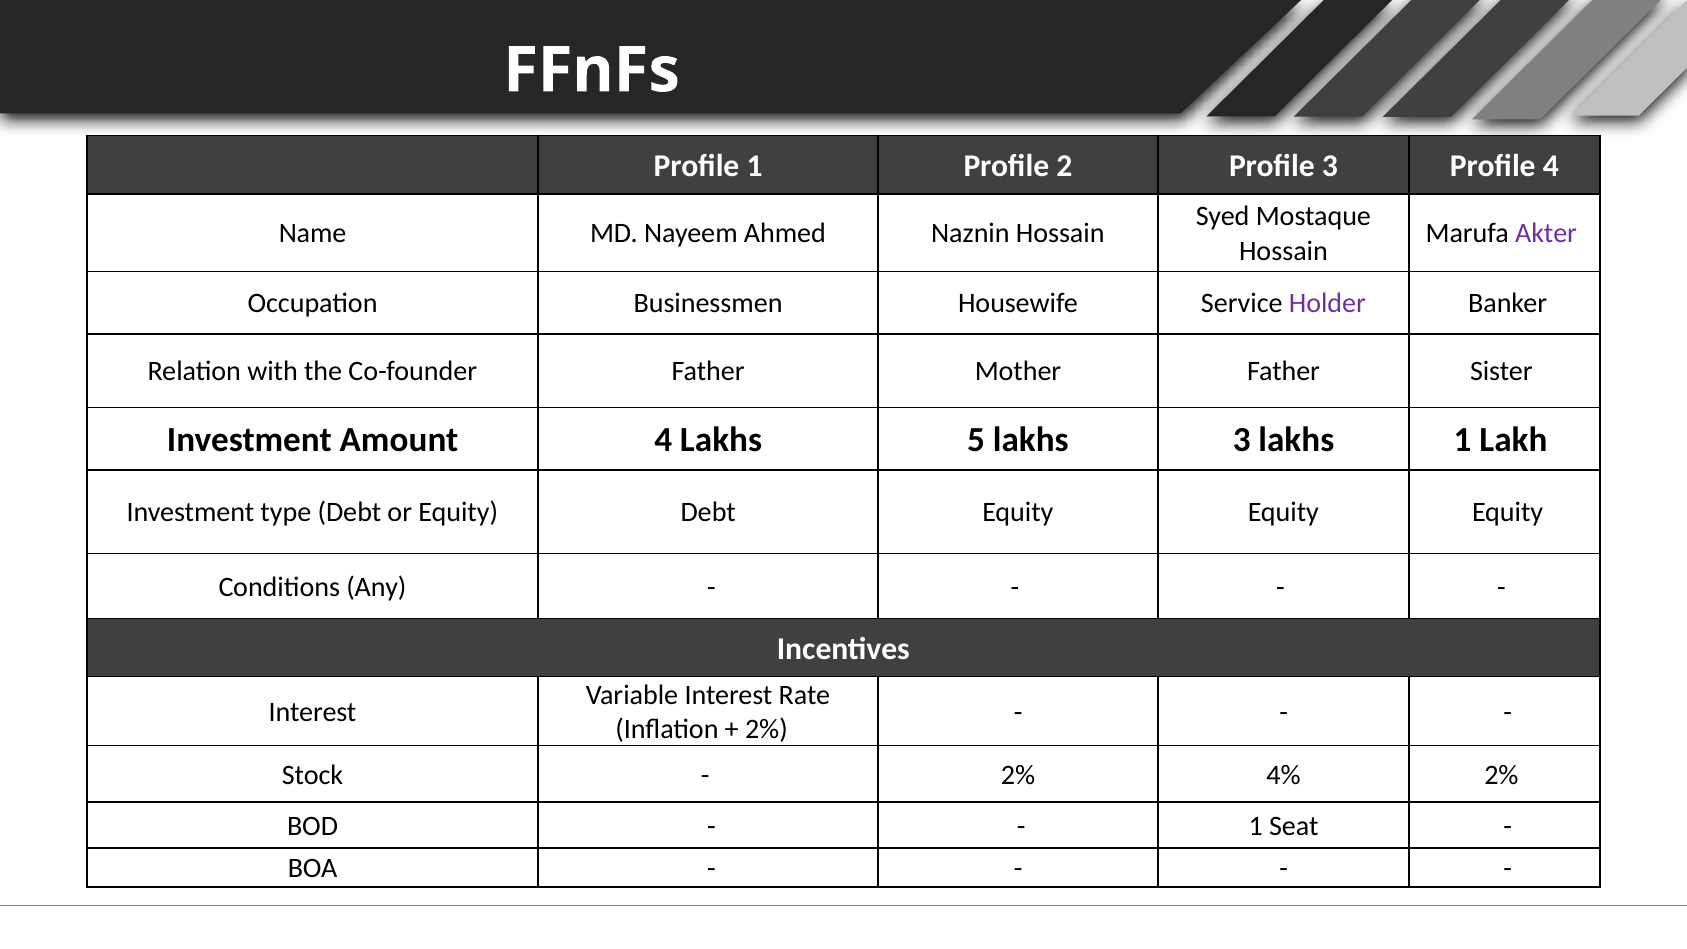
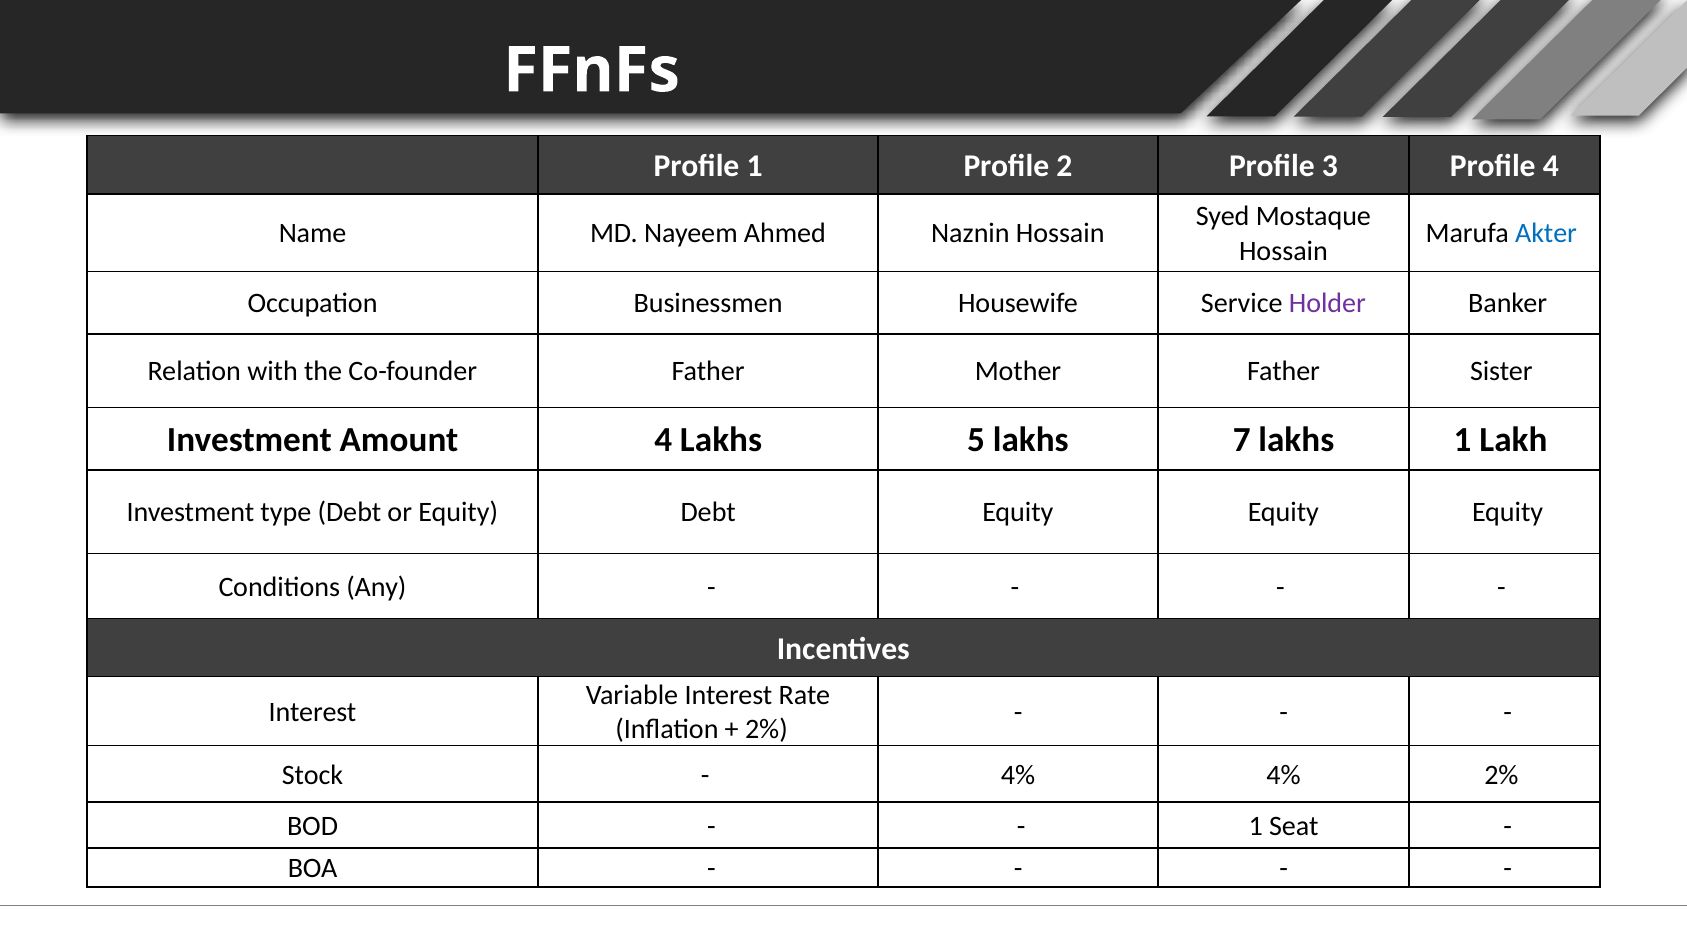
Akter colour: purple -> blue (1546, 234)
lakhs 3: 3 -> 7 (1242, 440)
2%: 2% -> 4% (1018, 775)
